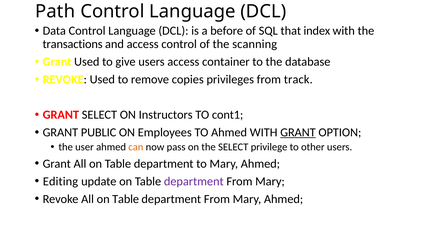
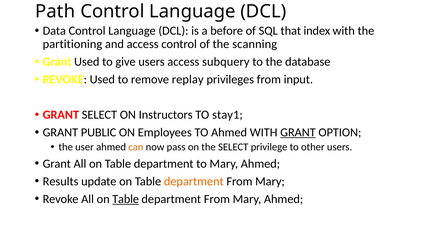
transactions: transactions -> partitioning (72, 44)
container: container -> subquery (226, 62)
copies: copies -> replay (188, 80)
track: track -> input (298, 80)
cont1: cont1 -> stay1 (227, 115)
Editing: Editing -> Results (61, 182)
department colour: purple -> orange (194, 182)
Table underline: none -> present (126, 199)
